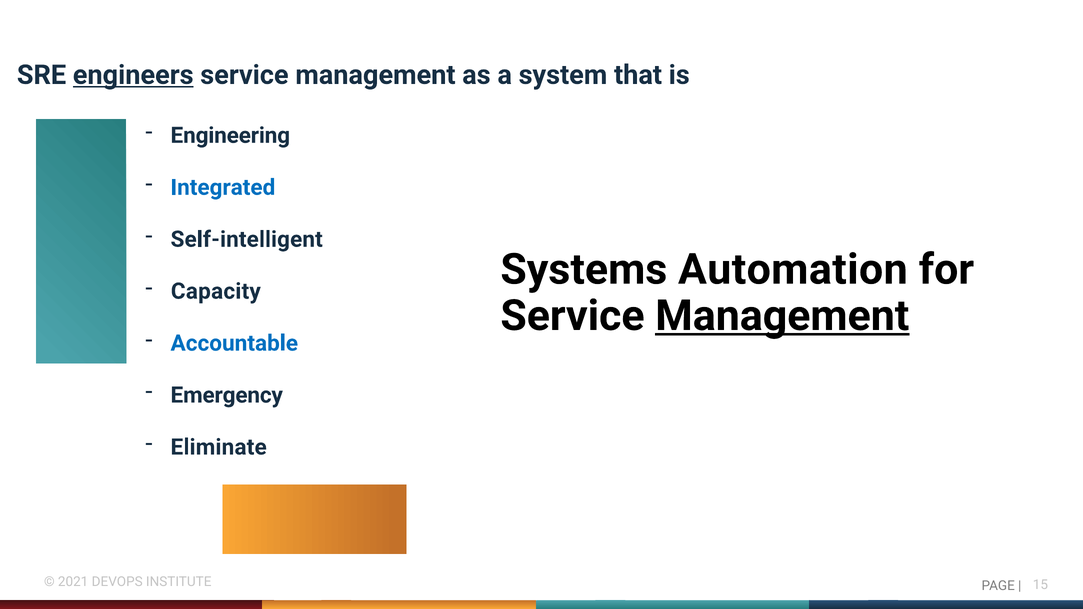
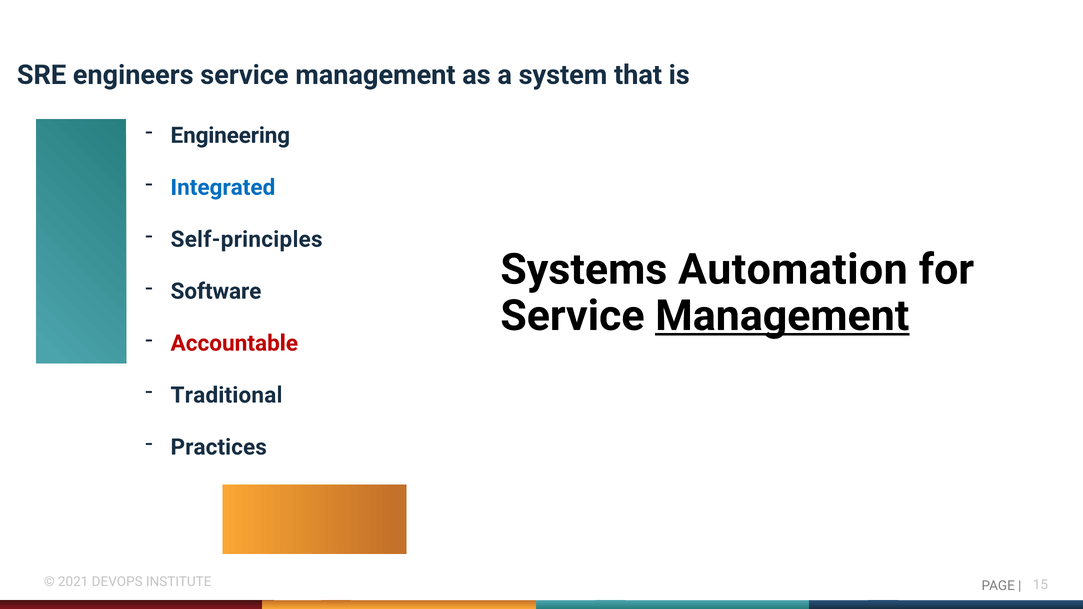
engineers underline: present -> none (133, 75)
Self-intelligent: Self-intelligent -> Self-principles (247, 239)
Capacity: Capacity -> Software (216, 291)
Accountable colour: blue -> red (234, 343)
Emergency: Emergency -> Traditional (227, 395)
Eliminate: Eliminate -> Practices (219, 447)
